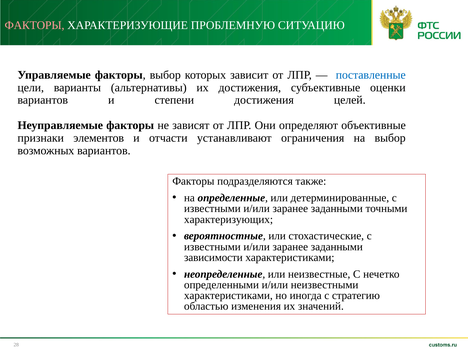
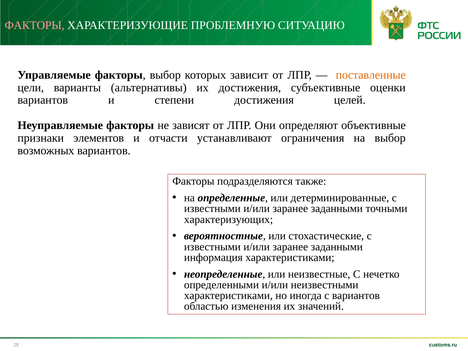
поставленные colour: blue -> orange (371, 75)
зависимости: зависимости -> информация (213, 257)
с стратегию: стратегию -> вариантов (356, 296)
